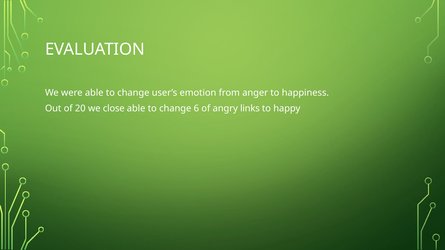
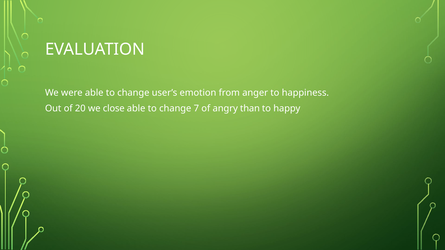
6: 6 -> 7 (196, 109)
links: links -> than (250, 109)
